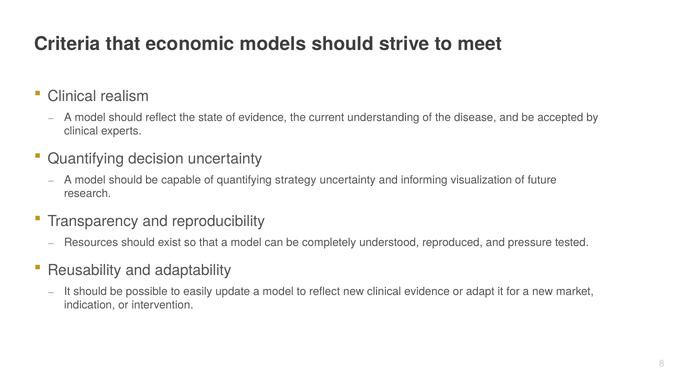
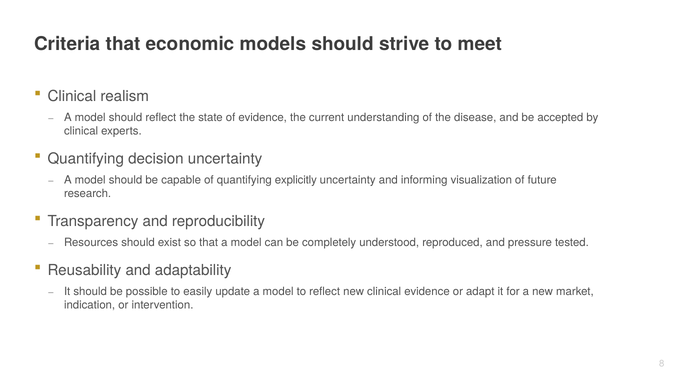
strategy: strategy -> explicitly (296, 180)
